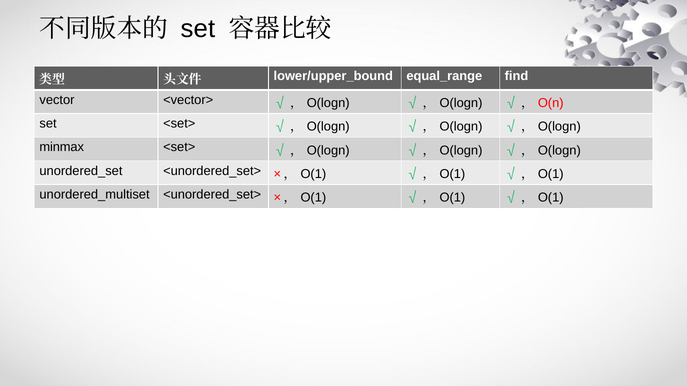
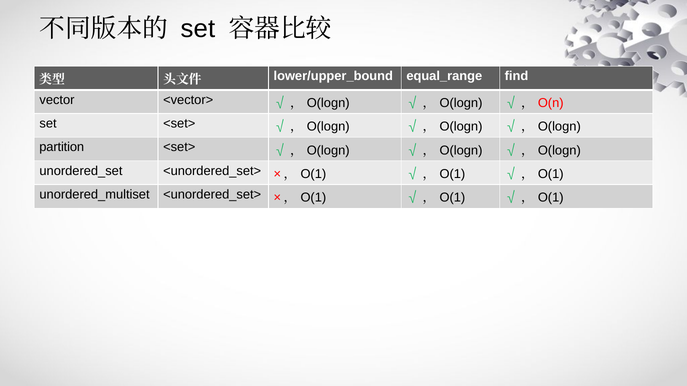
minmax: minmax -> partition (62, 147)
